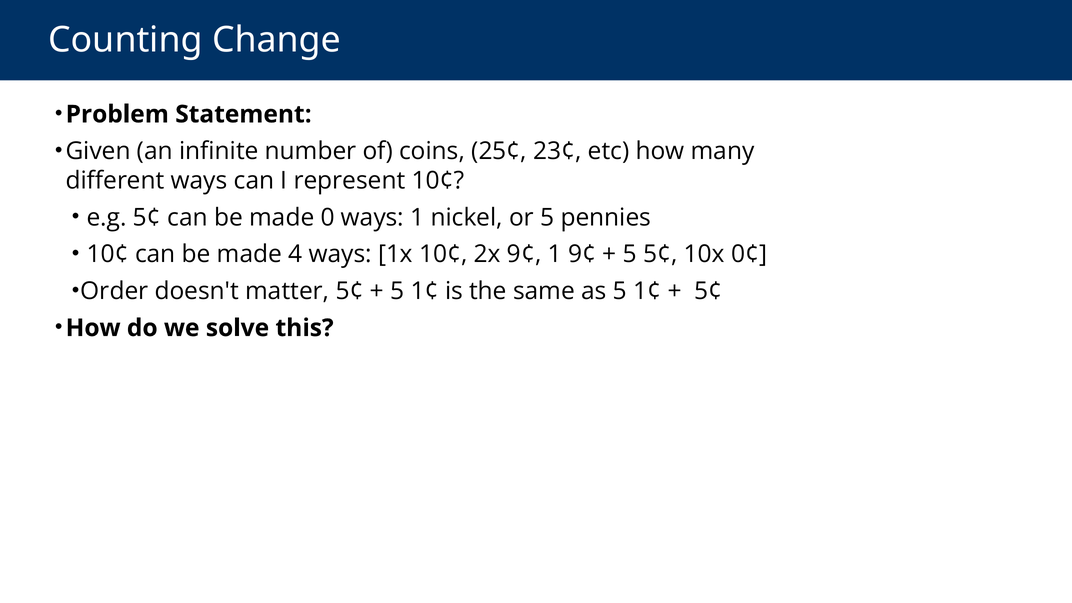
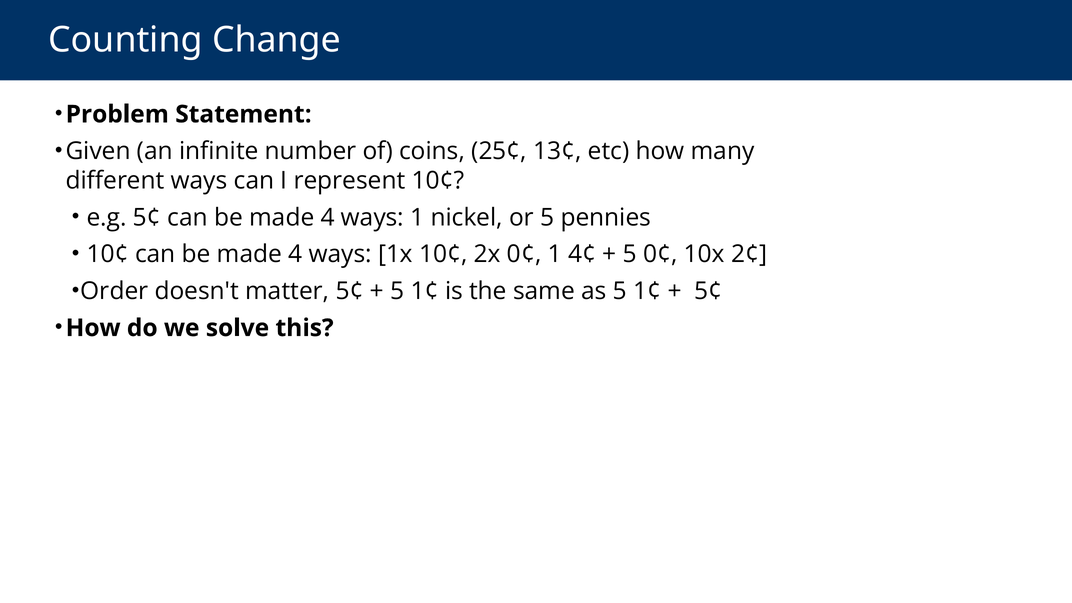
23¢: 23¢ -> 13¢ (557, 151)
0: 0 -> 4 (328, 217)
2x 9¢: 9¢ -> 0¢ (524, 254)
1 9¢: 9¢ -> 4¢ (582, 254)
5 5¢: 5¢ -> 0¢ (660, 254)
0¢: 0¢ -> 2¢ (749, 254)
